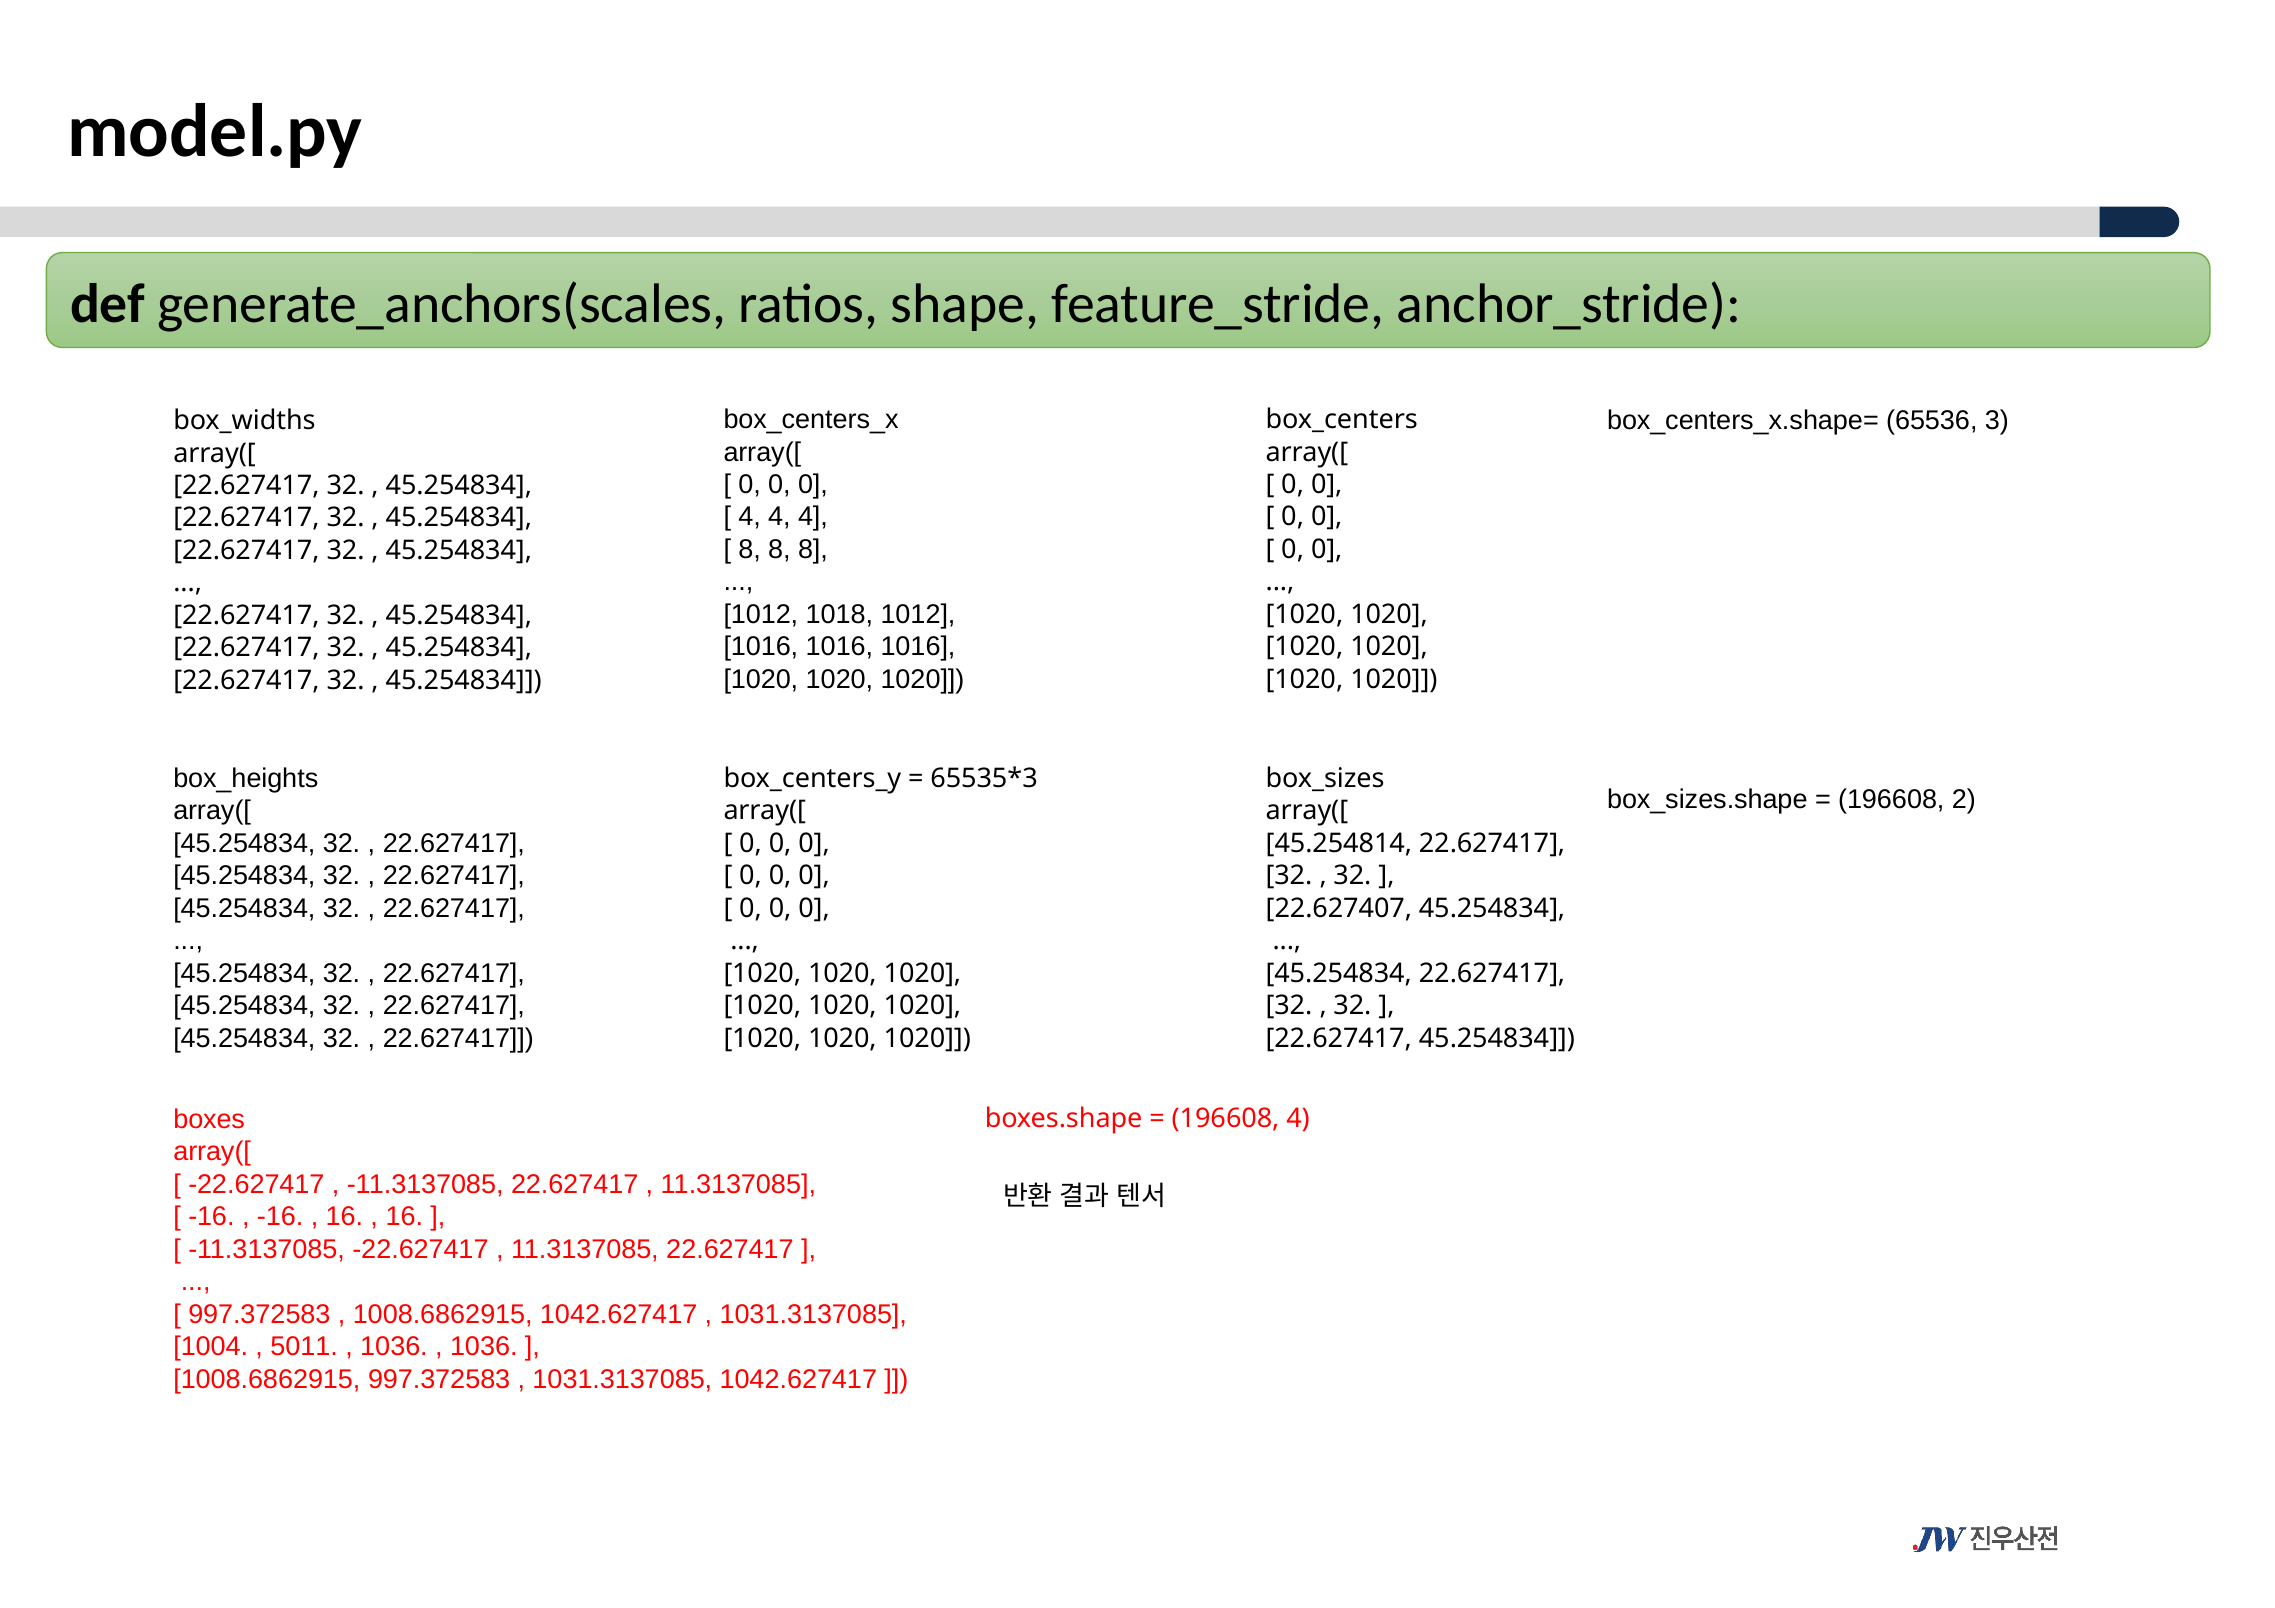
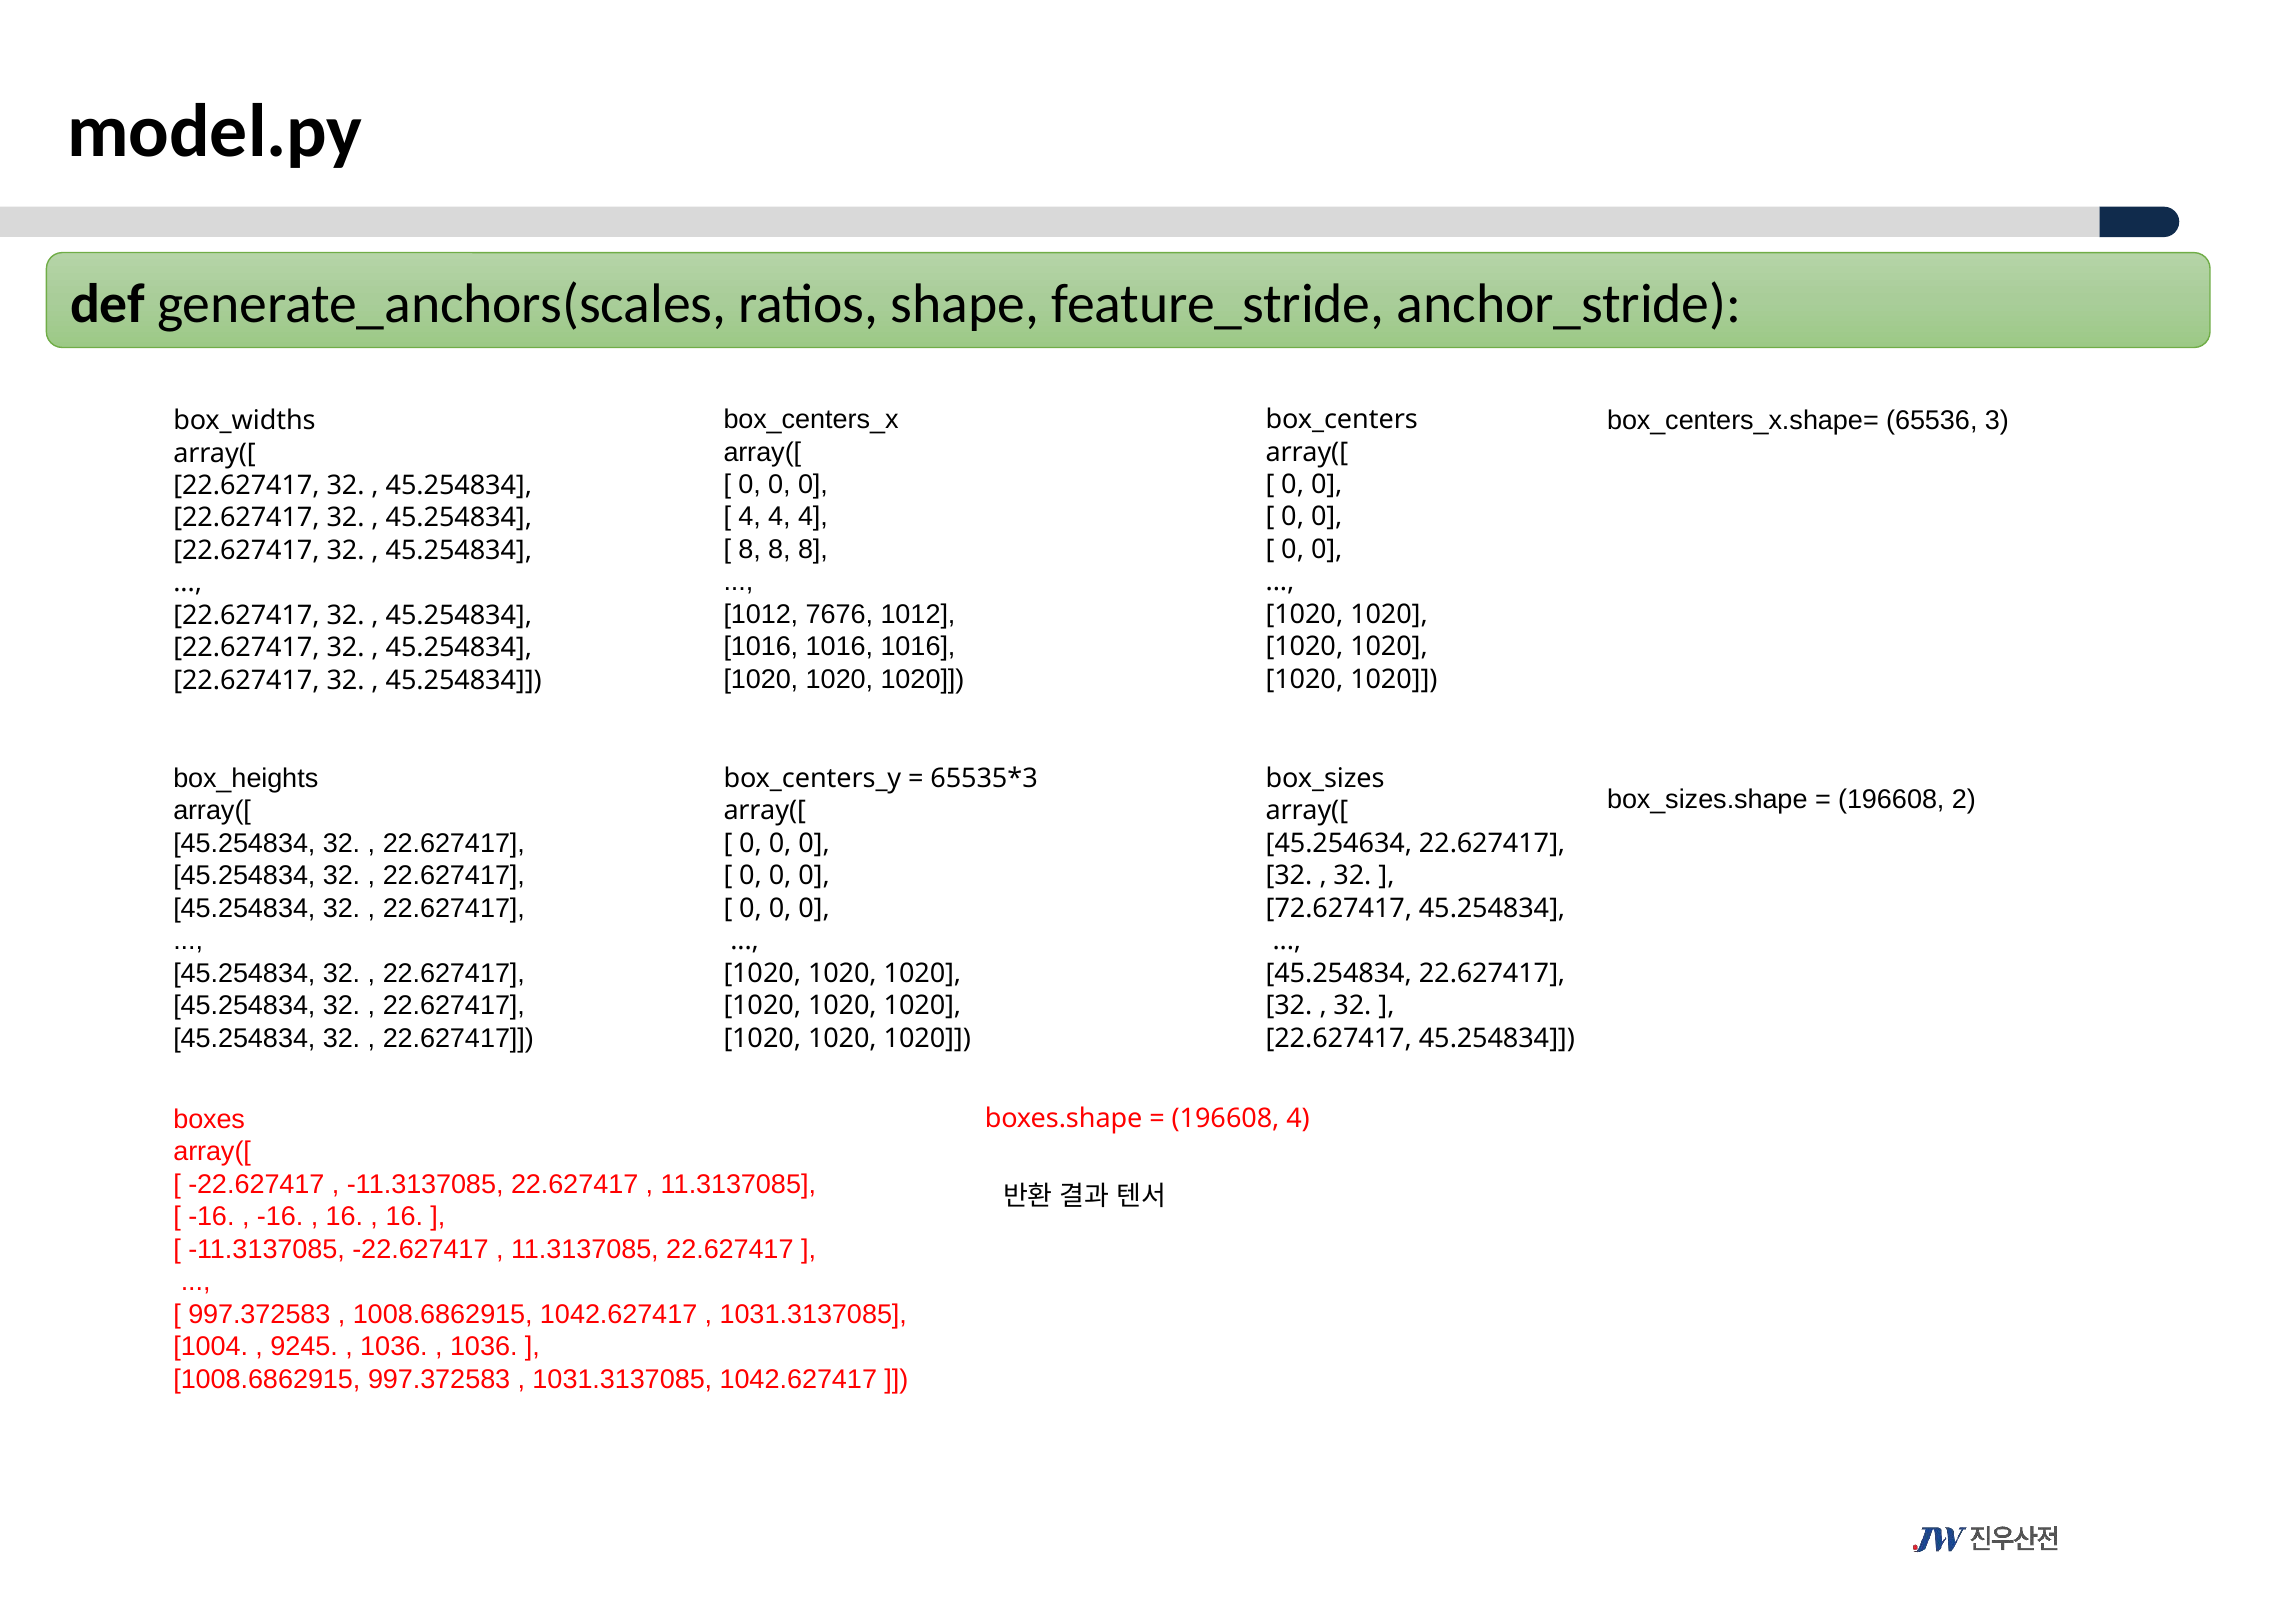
1018: 1018 -> 7676 (839, 615)
45.254814: 45.254814 -> 45.254634 (1339, 844)
22.627407: 22.627407 -> 72.627417 (1339, 909)
5011: 5011 -> 9245 (304, 1347)
